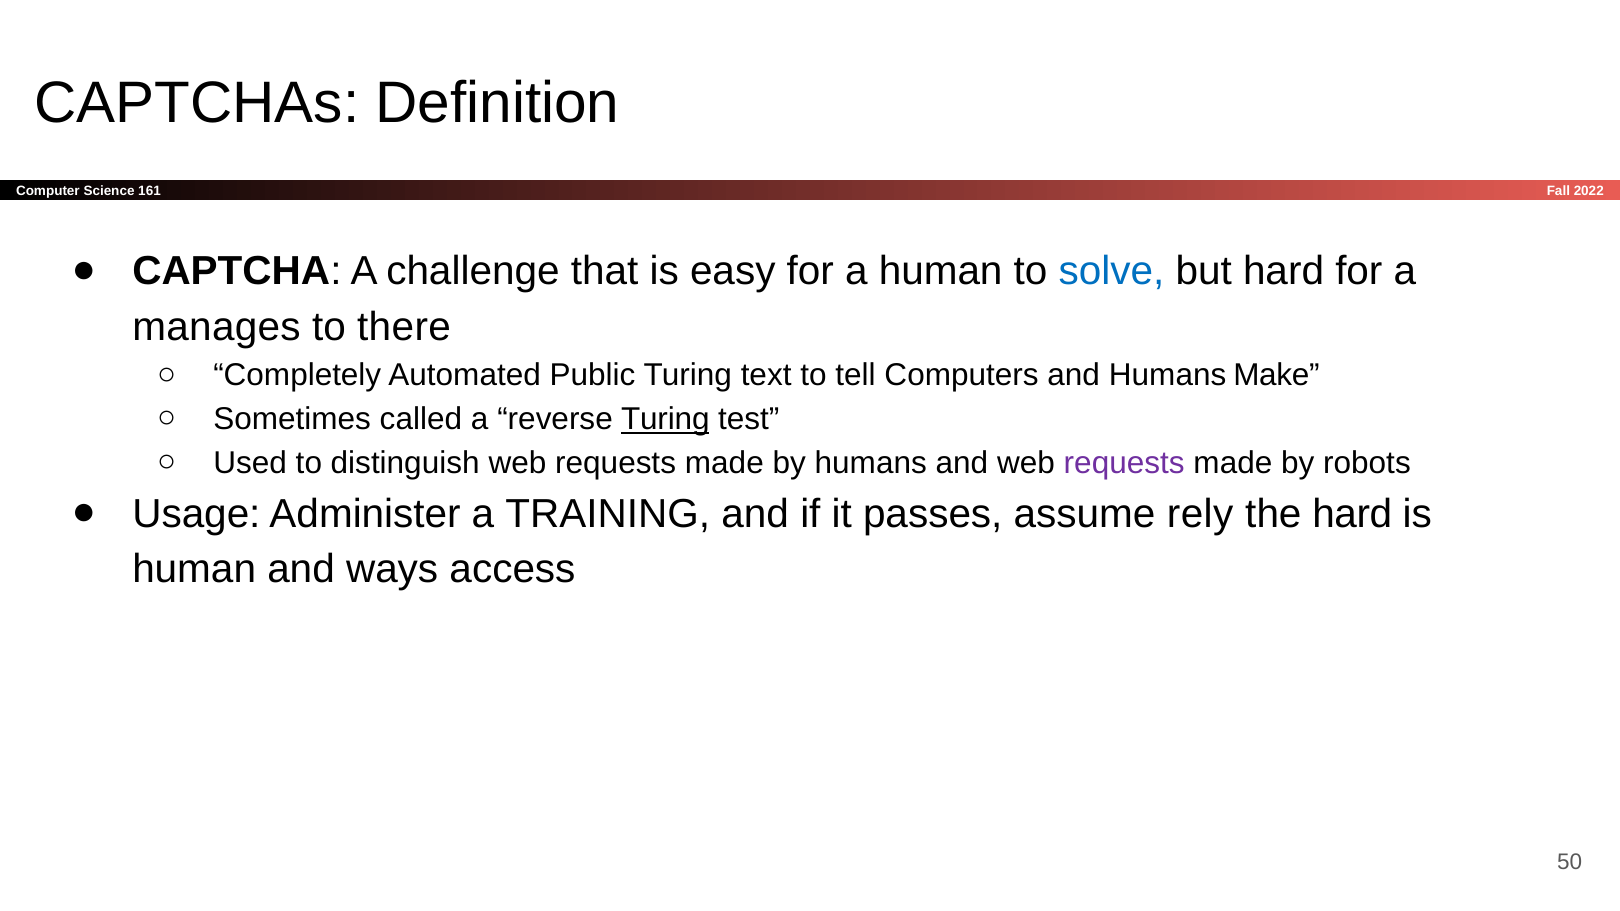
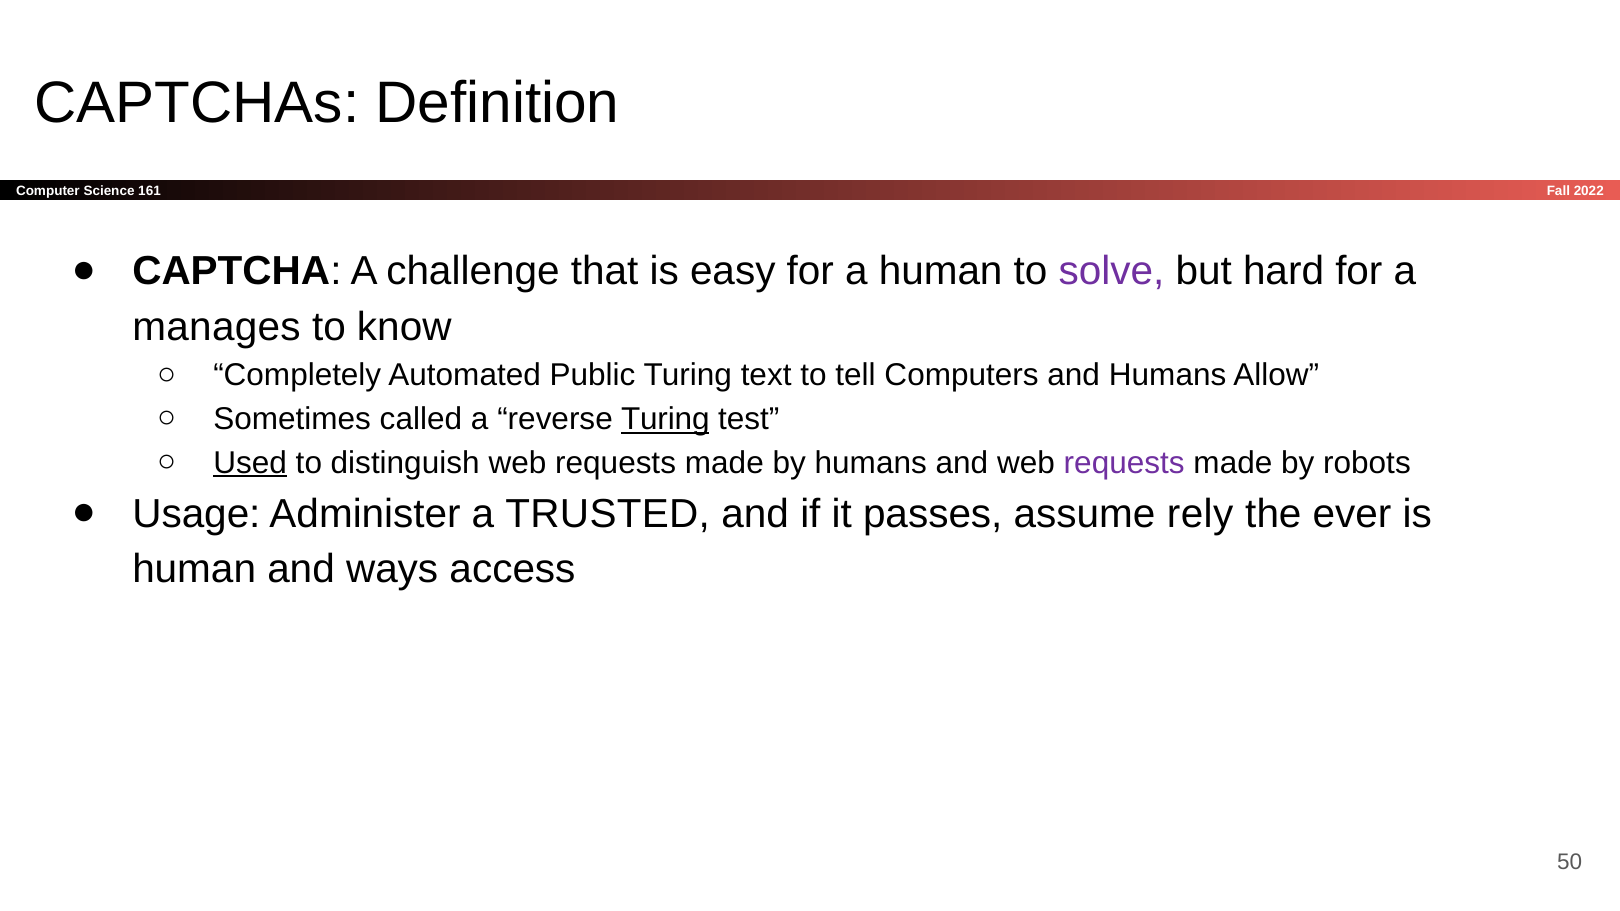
solve colour: blue -> purple (1111, 271)
there: there -> know (404, 327)
Make: Make -> Allow (1276, 376)
Used underline: none -> present (250, 463)
TRAINING: TRAINING -> TRUSTED (608, 514)
the hard: hard -> ever (1352, 514)
